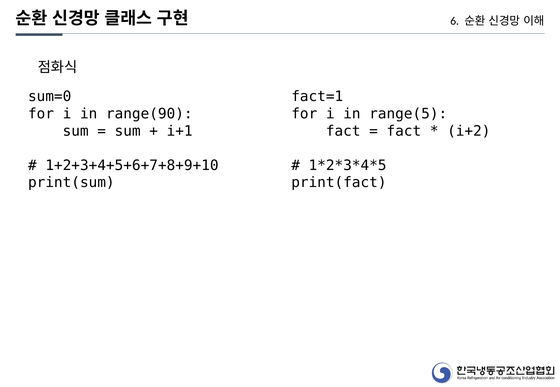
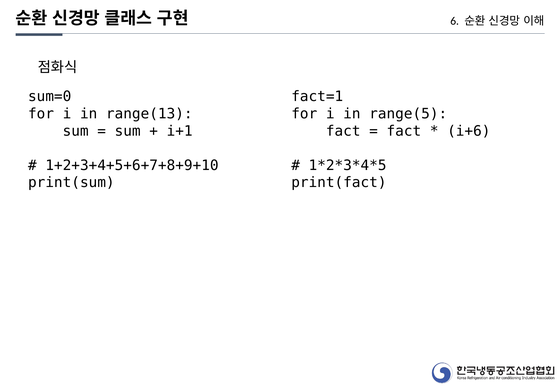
range(90: range(90 -> range(13 (149, 114)
i+2: i+2 -> i+6 (469, 131)
